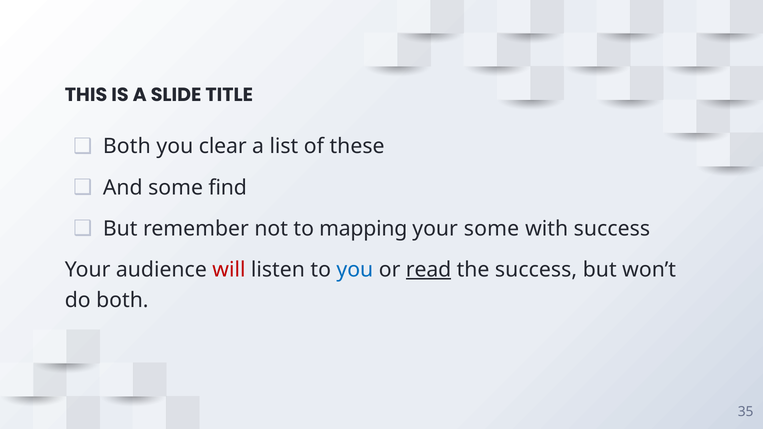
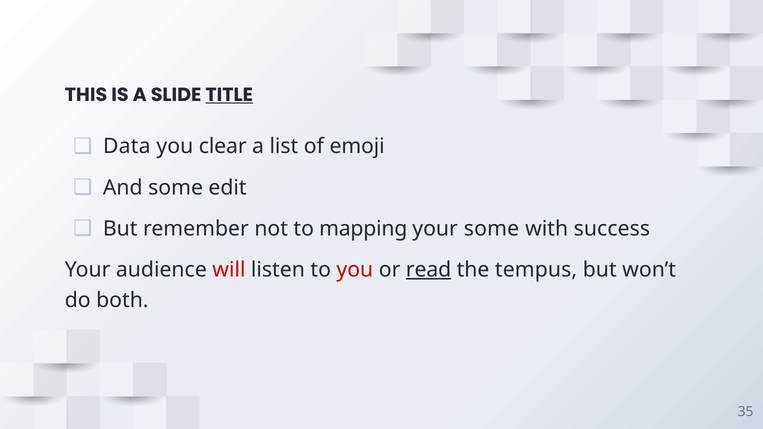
TITLE underline: none -> present (229, 95)
Both: Both -> Data (127, 146)
these: these -> emoji (357, 146)
find: find -> edit (228, 188)
you colour: blue -> red (355, 270)
the success: success -> tempus (536, 270)
